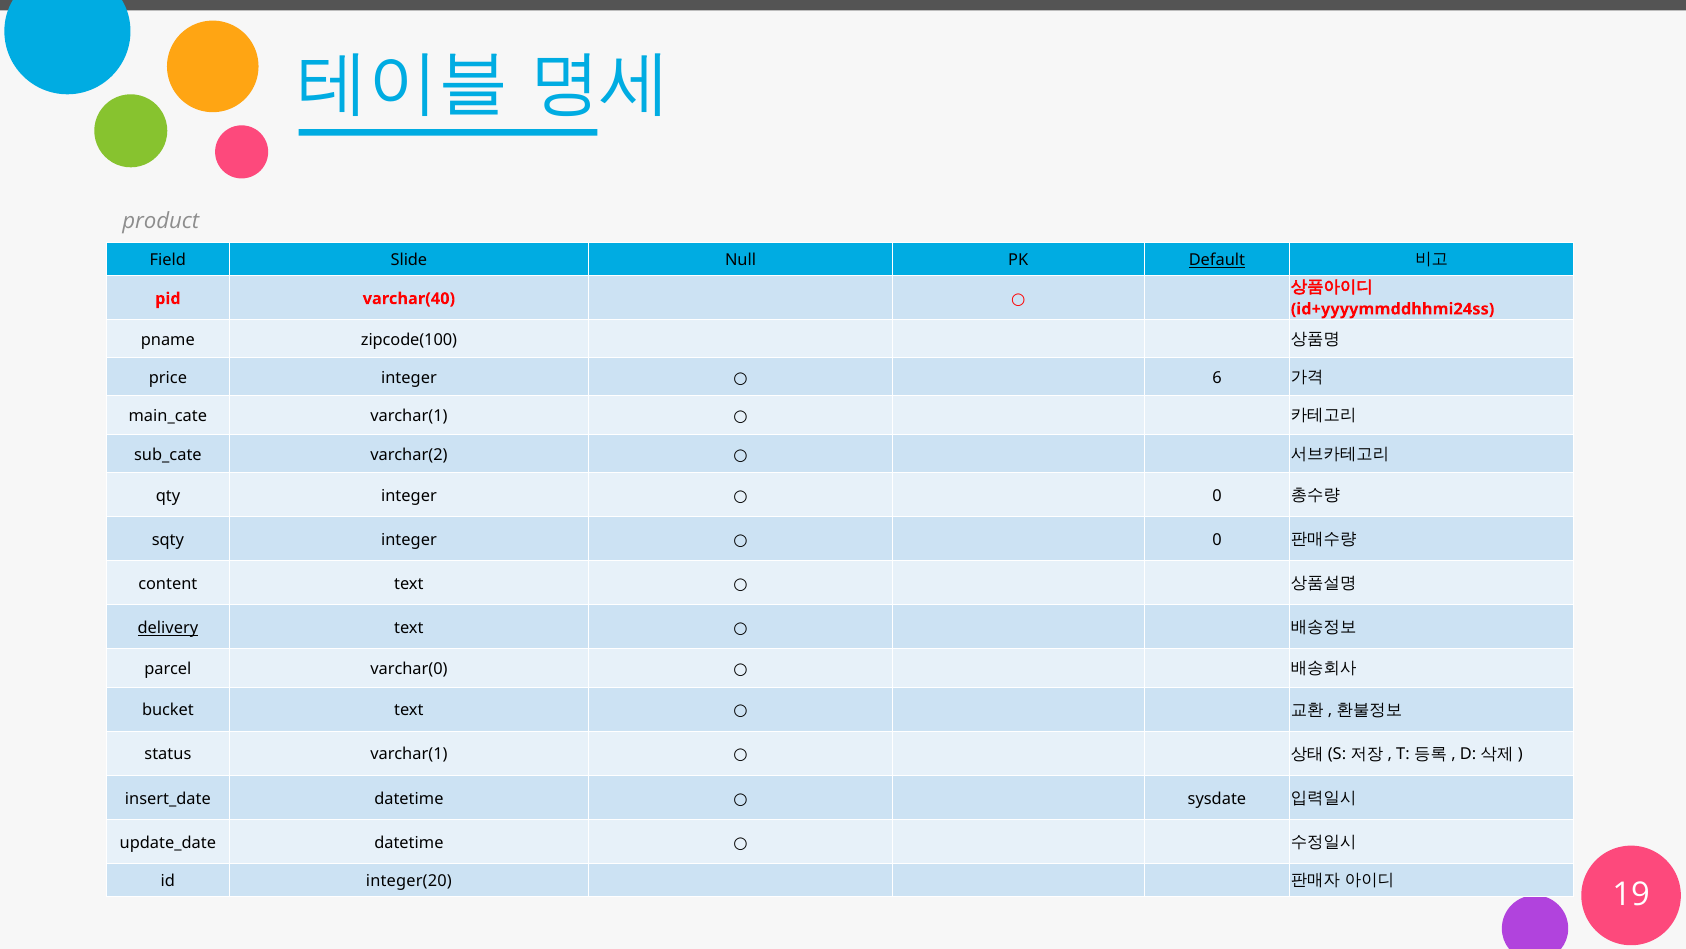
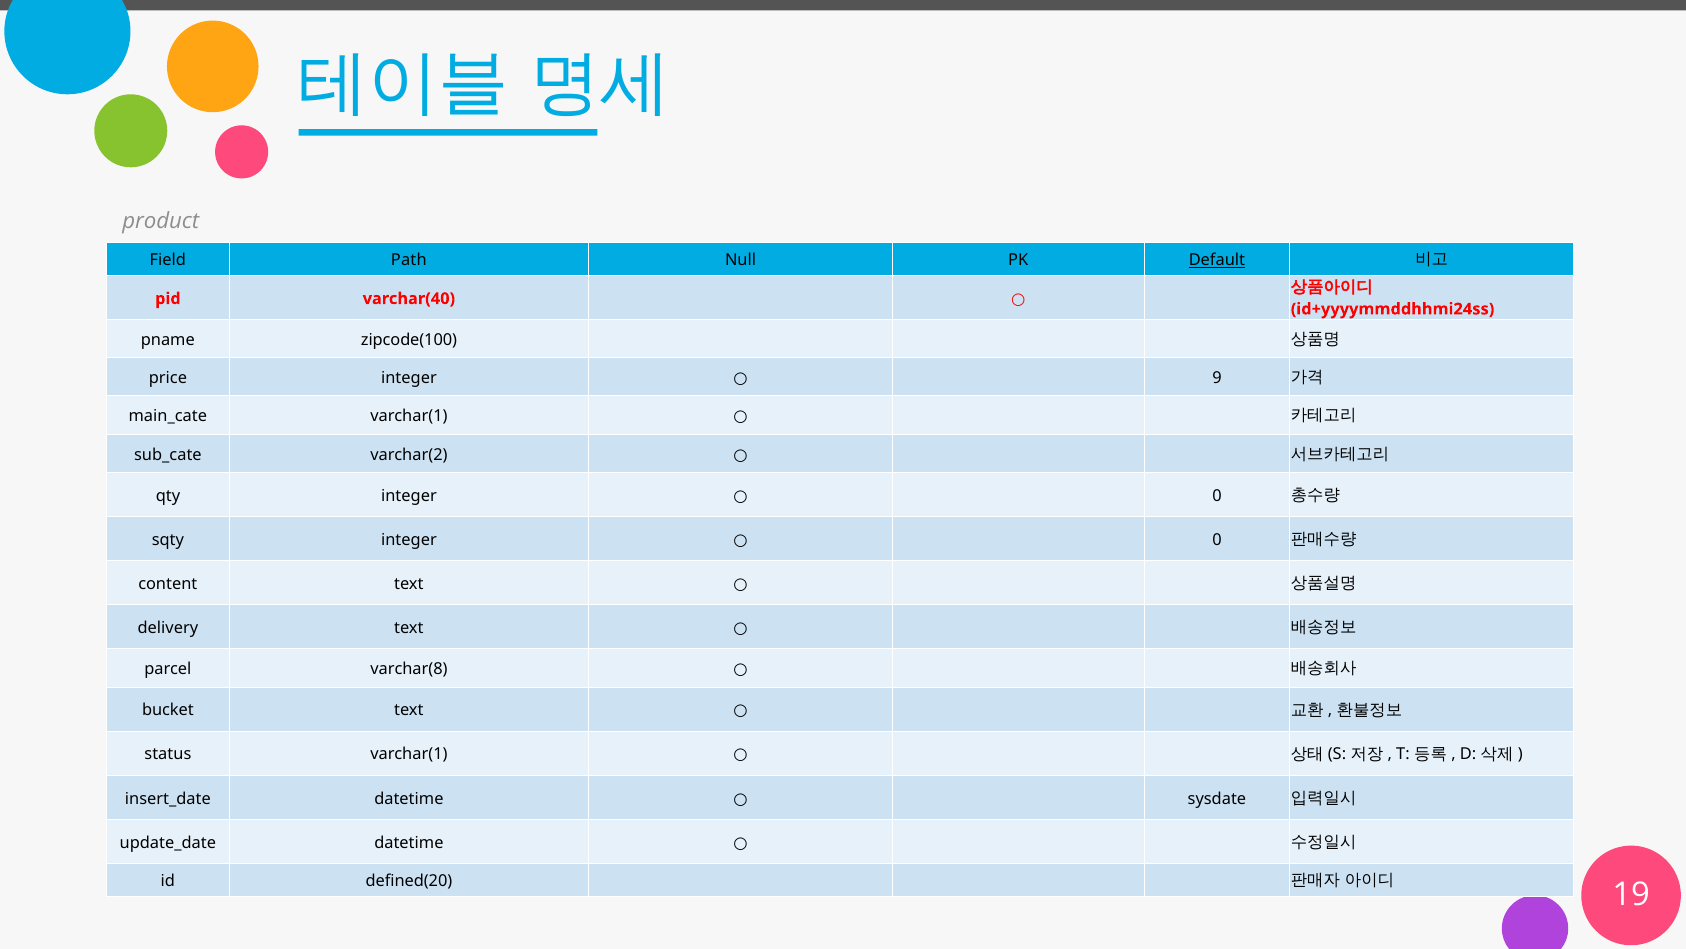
Slide: Slide -> Path (409, 260)
6: 6 -> 9 (1217, 378)
delivery underline: present -> none (168, 628)
varchar(0: varchar(0 -> varchar(8 (409, 669)
integer(20: integer(20 -> defined(20 (409, 881)
